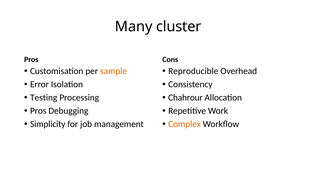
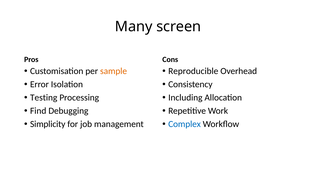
cluster: cluster -> screen (179, 27)
Chahrour: Chahrour -> Including (185, 97)
Pros: Pros -> Find (38, 111)
Complex colour: orange -> blue (185, 124)
